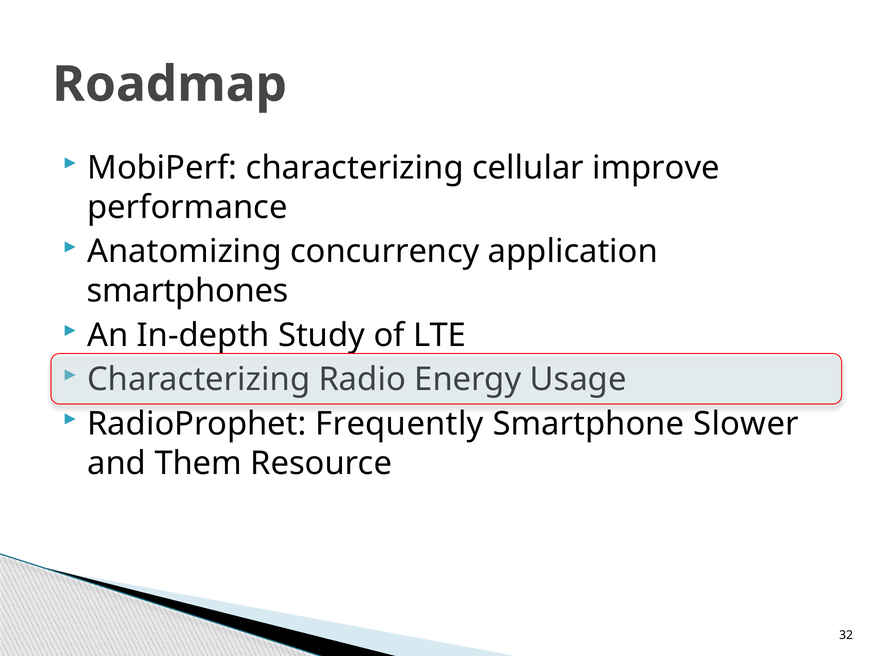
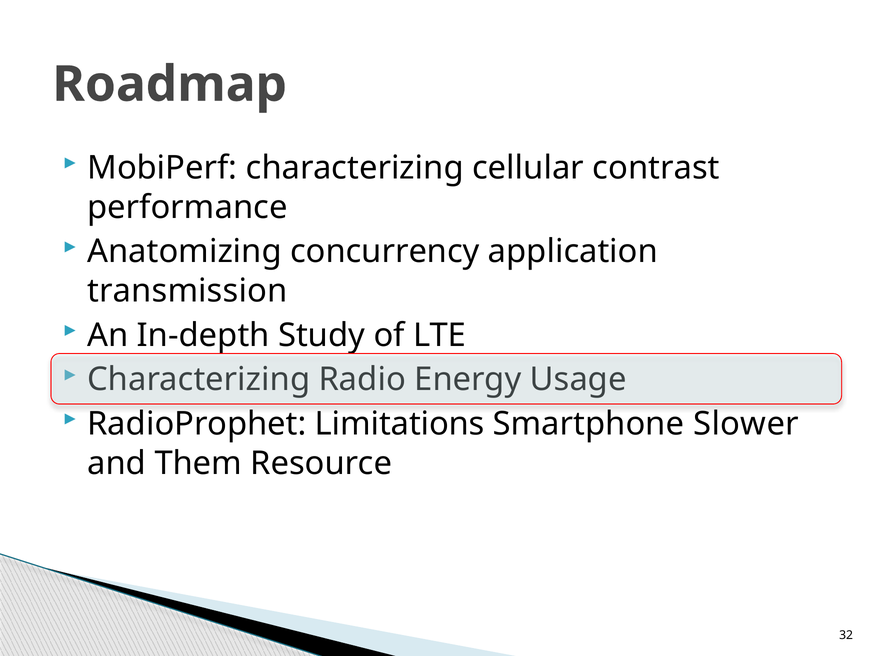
improve: improve -> contrast (656, 168)
smartphones: smartphones -> transmission (187, 291)
Frequently: Frequently -> Limitations (400, 423)
